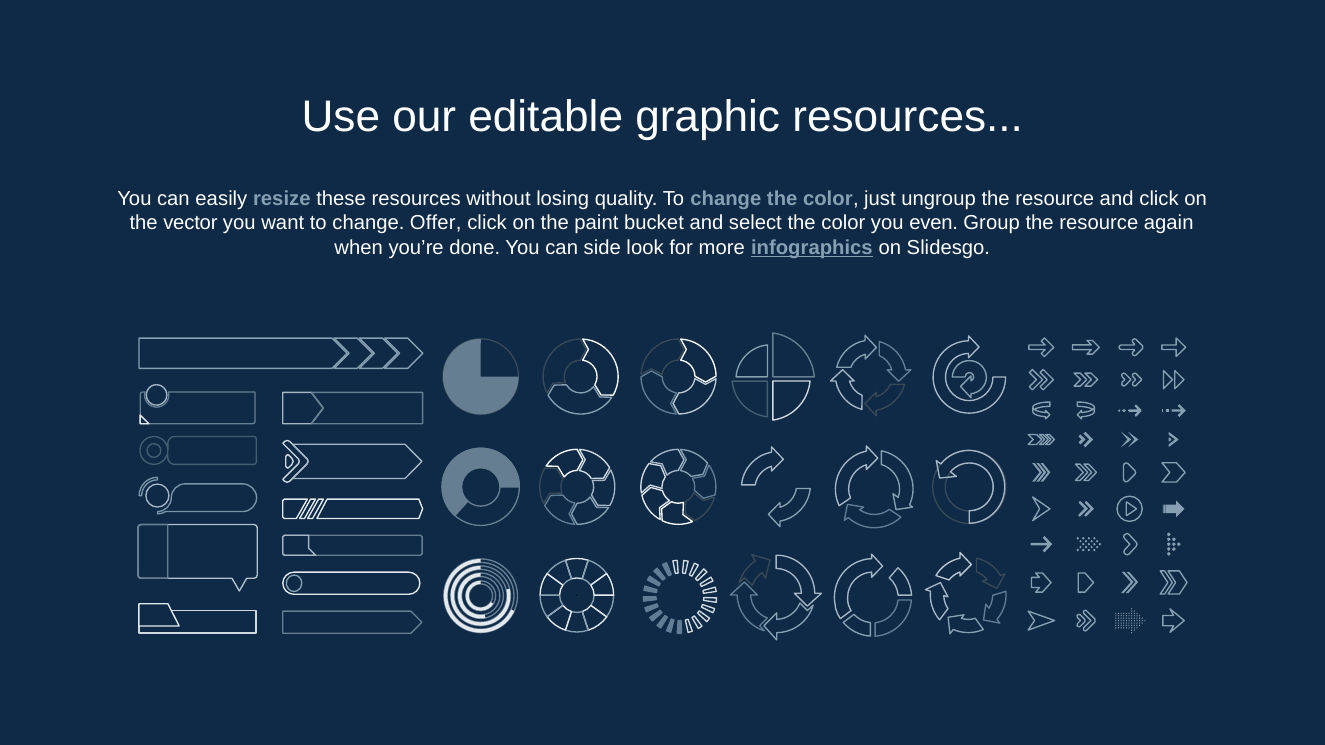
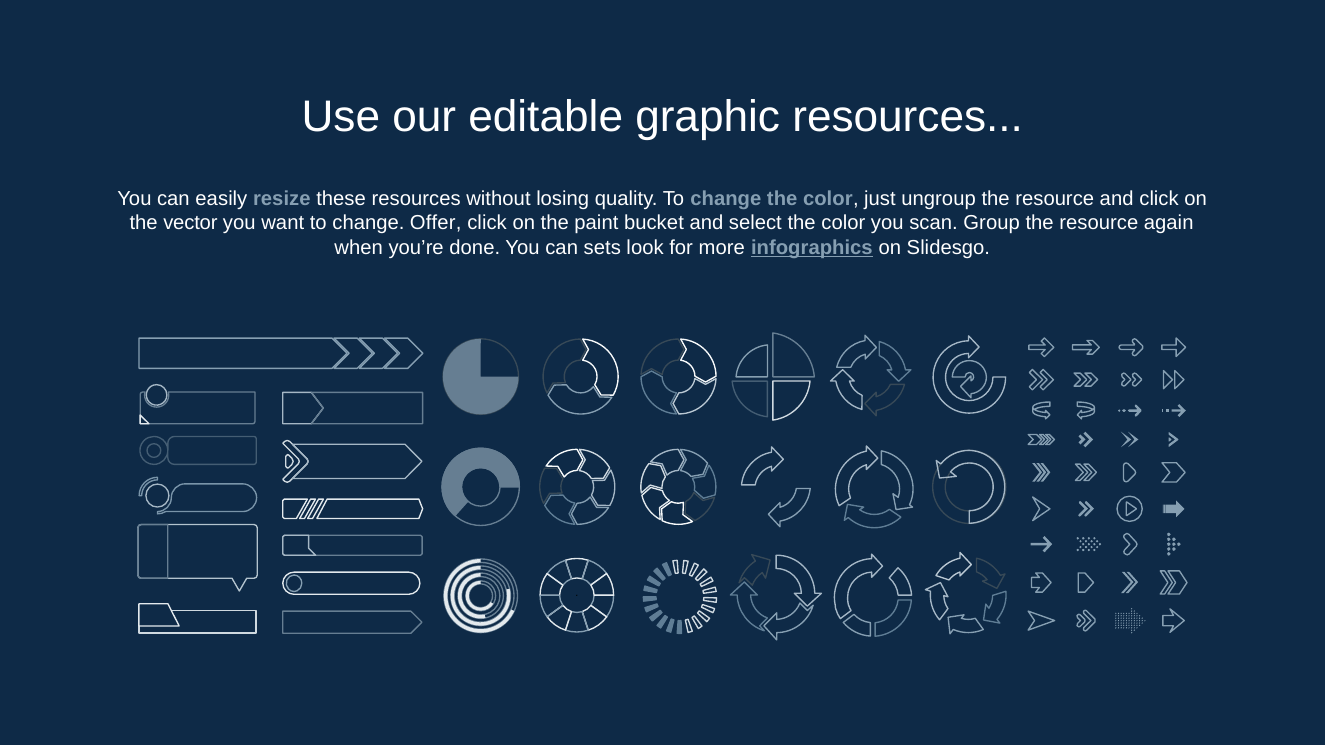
even: even -> scan (934, 223)
side: side -> sets (602, 248)
